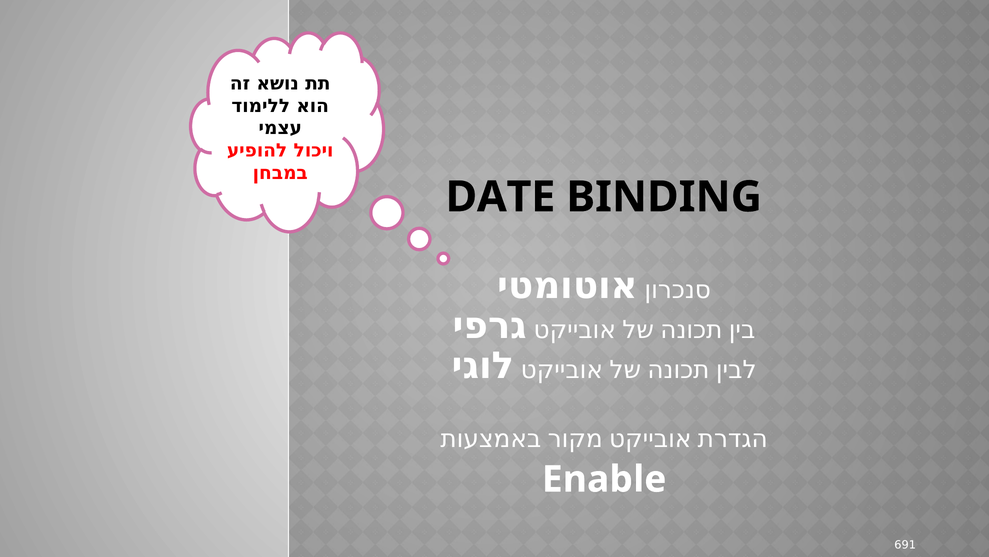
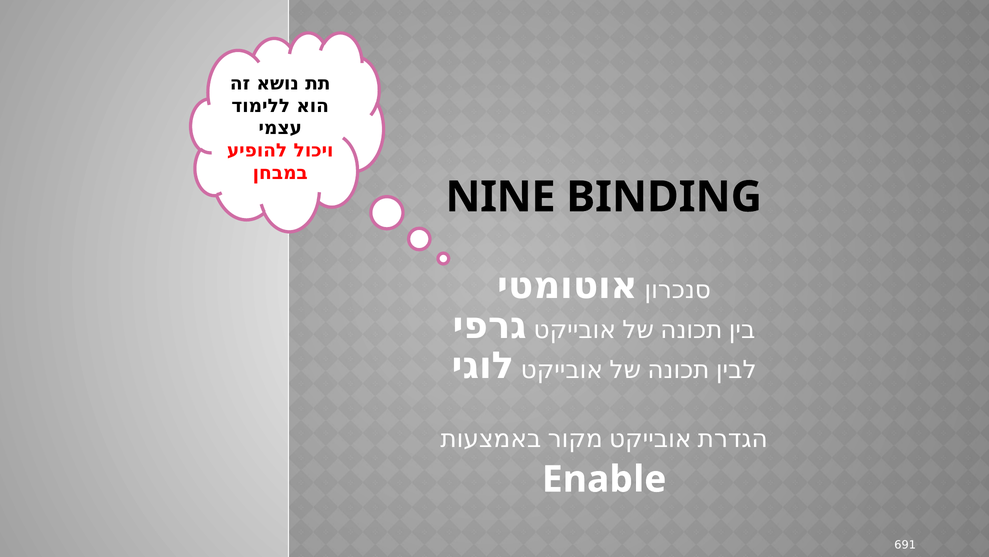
DATE: DATE -> NINE (500, 197)
